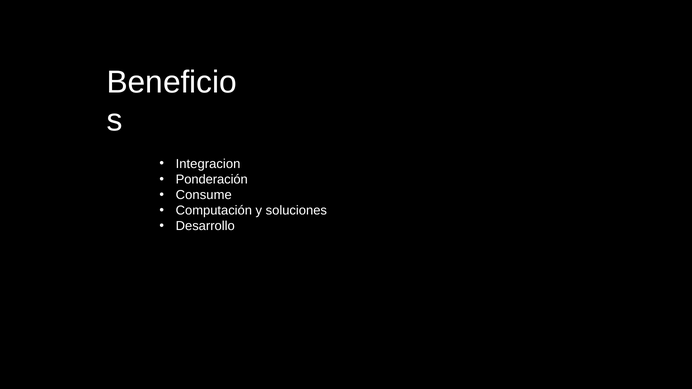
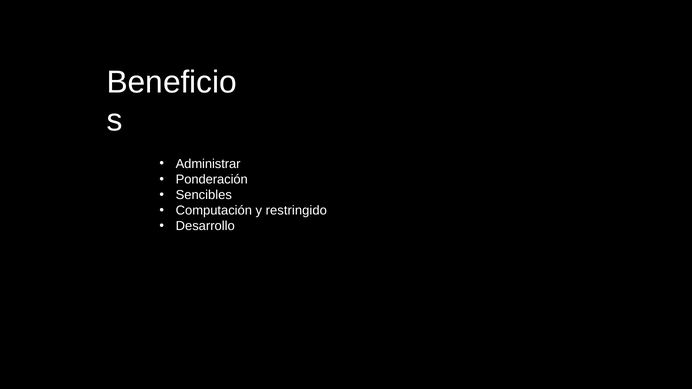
Integracion: Integracion -> Administrar (208, 164)
Consume: Consume -> Sencibles (204, 195)
soluciones: soluciones -> restringido (296, 211)
